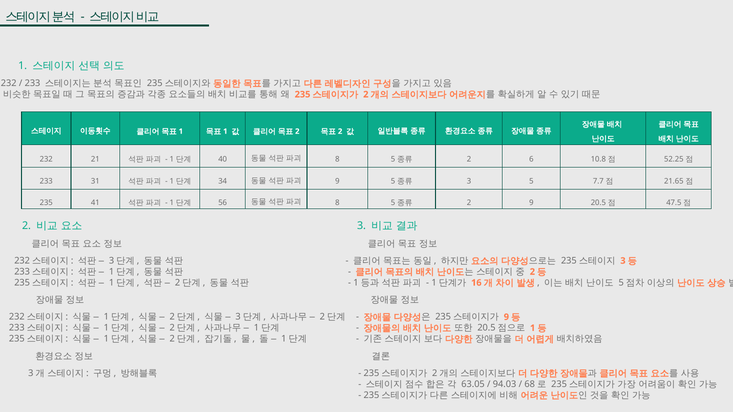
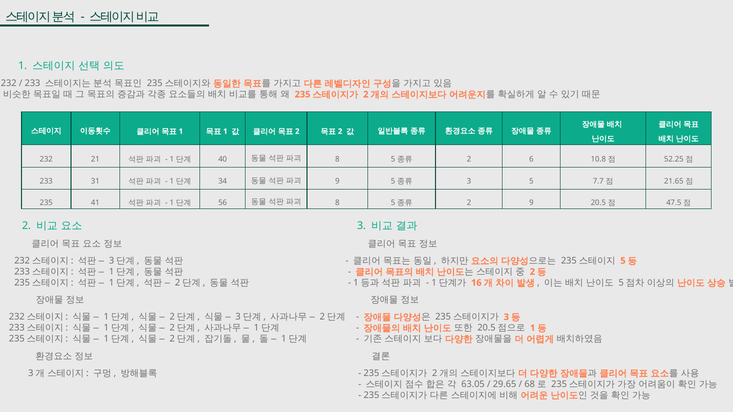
3: 3 -> 5 (623, 261)
9: 9 -> 3 (506, 317)
94.03: 94.03 -> 29.65 (505, 385)
